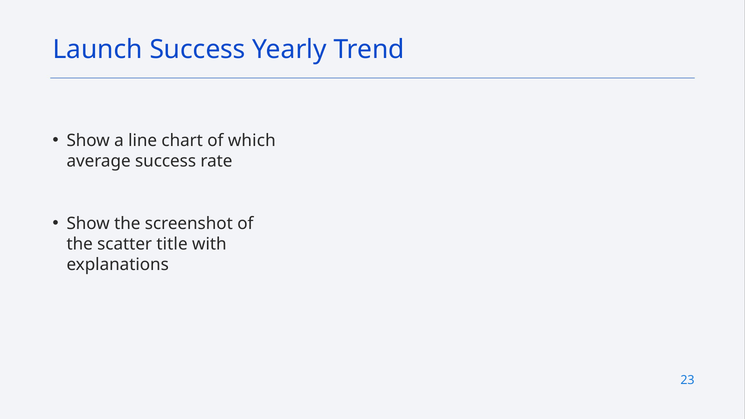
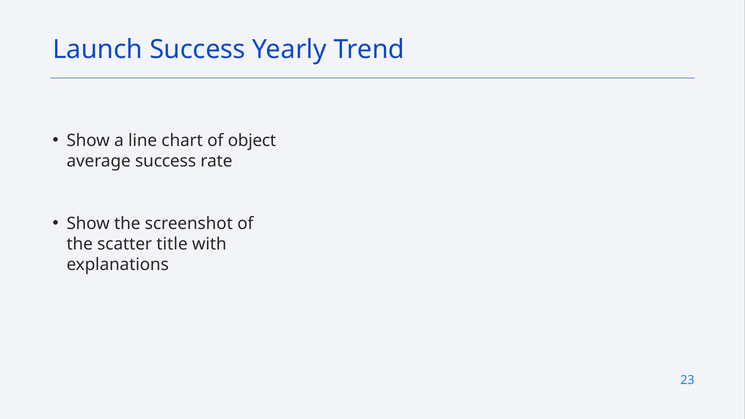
which: which -> object (252, 141)
